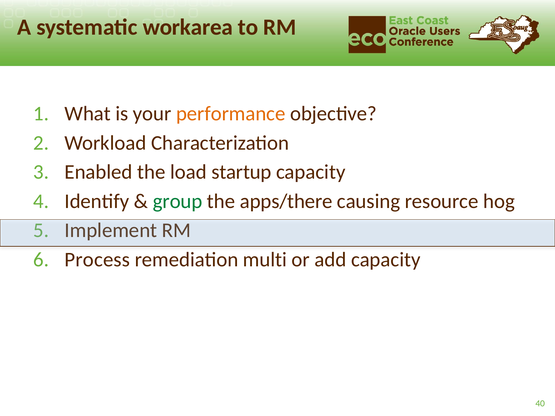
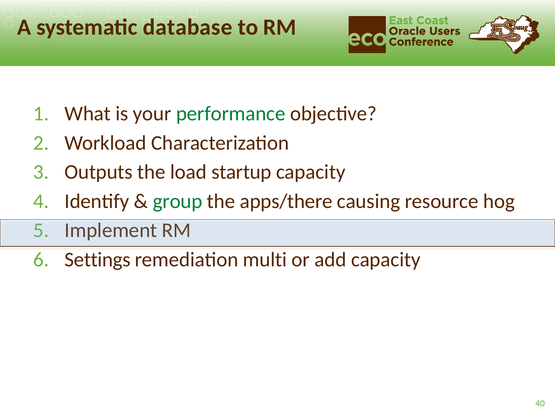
workarea: workarea -> database (188, 27)
performance colour: orange -> green (231, 114)
Enabled: Enabled -> Outputs (99, 172)
Process: Process -> Settings (98, 260)
